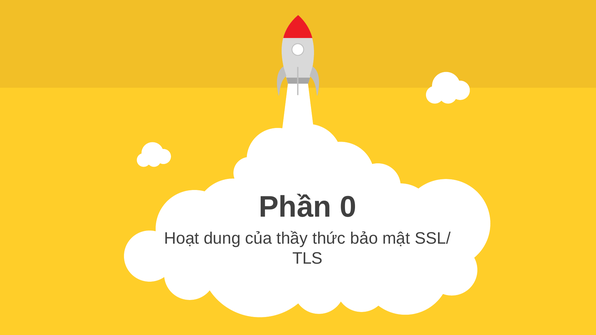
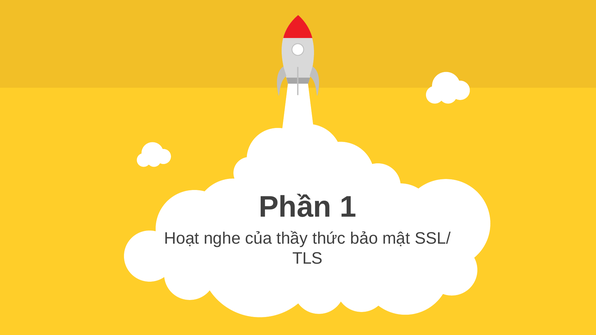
0: 0 -> 1 (348, 207)
dung: dung -> nghe (222, 239)
